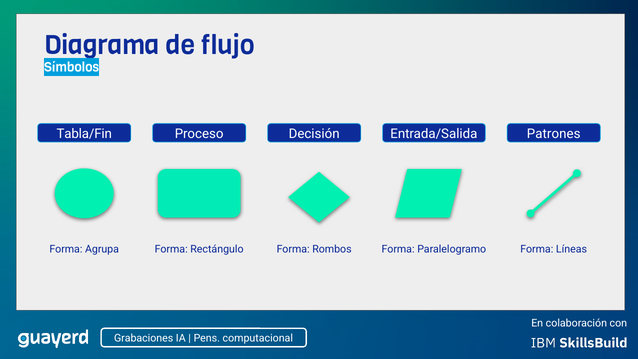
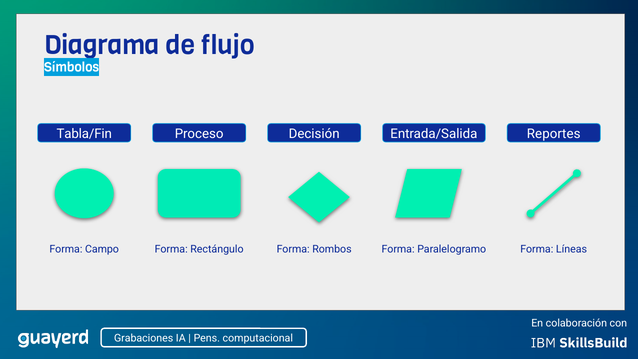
Patrones: Patrones -> Reportes (554, 134)
Agrupa: Agrupa -> Campo (102, 249)
